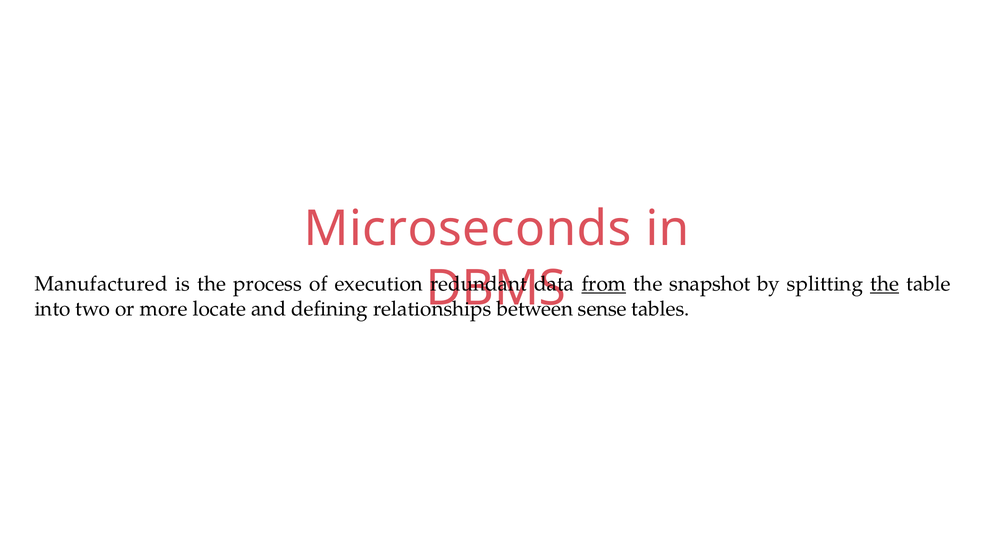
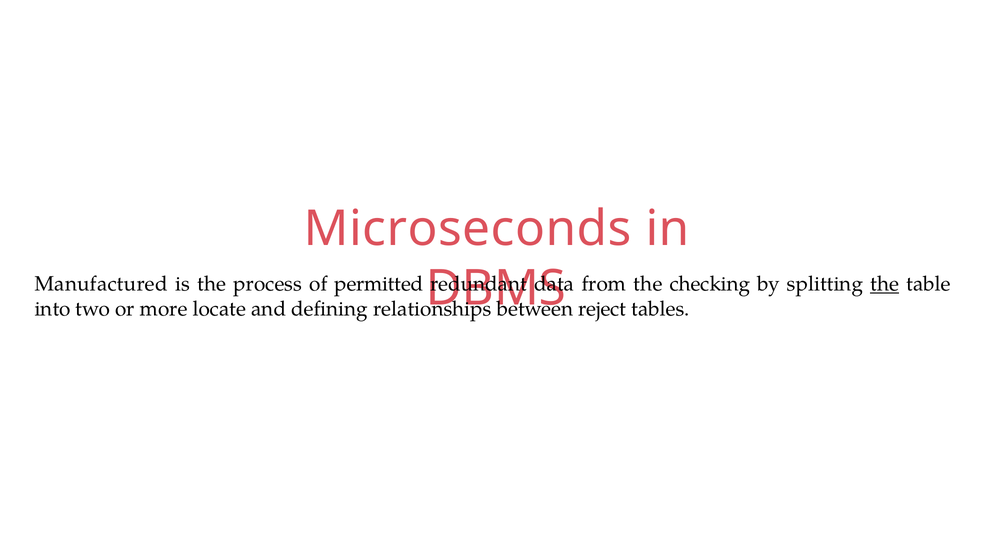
execution: execution -> permitted (379, 284)
from underline: present -> none (604, 284)
snapshot: snapshot -> checking (710, 284)
sense: sense -> reject (602, 309)
